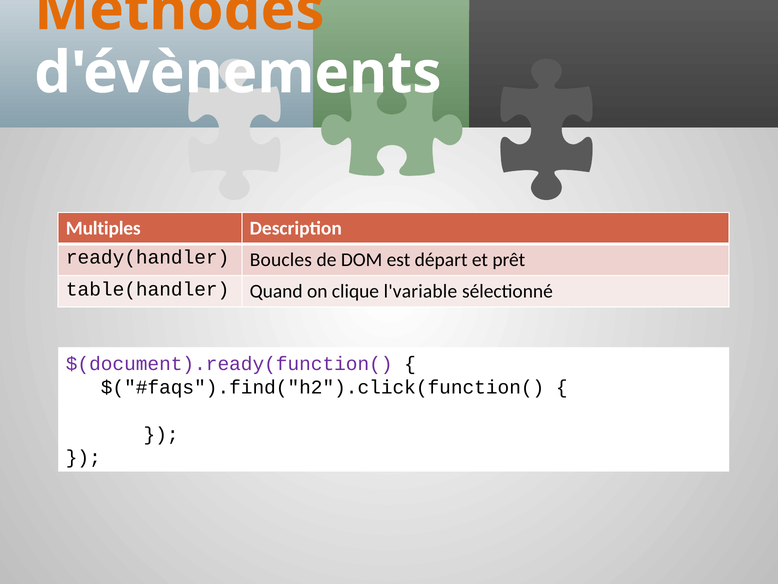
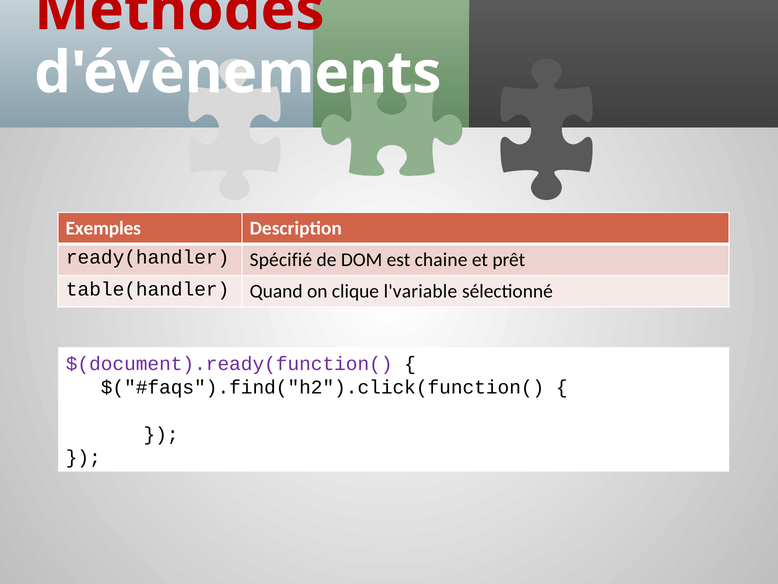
Méthodes colour: orange -> red (179, 10)
Multiples: Multiples -> Exemples (103, 228)
Boucles: Boucles -> Spécifié (281, 260)
départ: départ -> chaine (441, 260)
